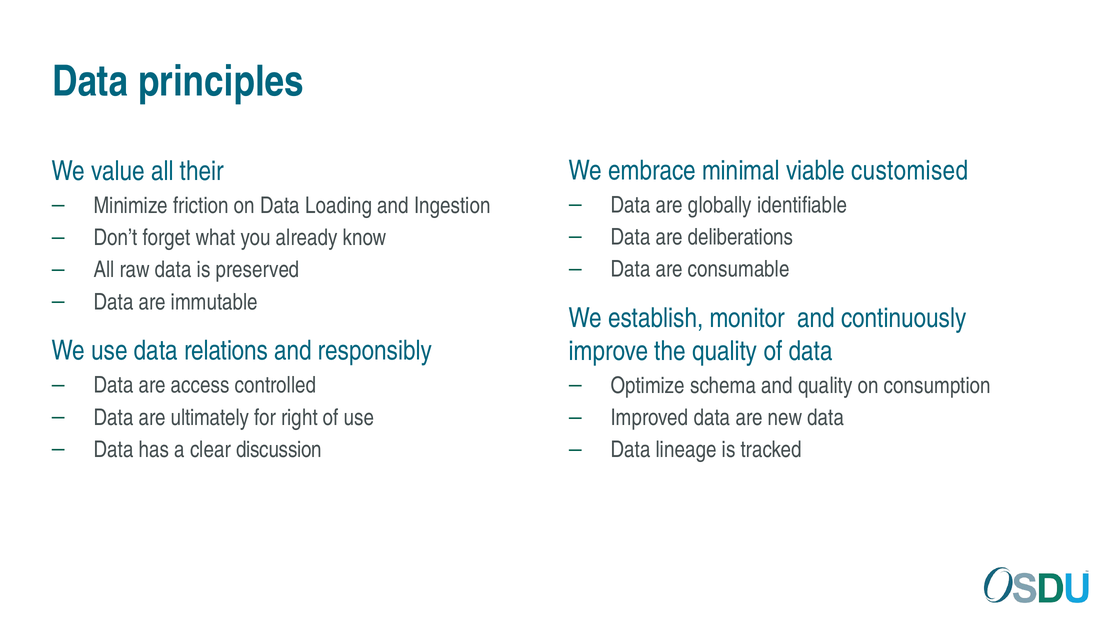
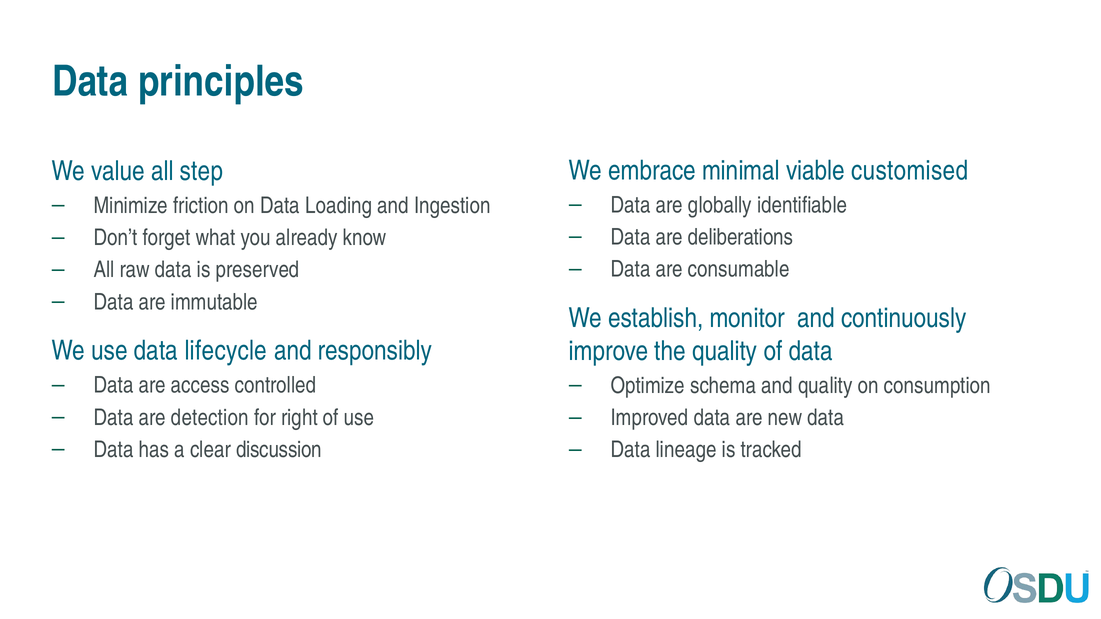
their: their -> step (202, 171)
relations: relations -> lifecycle (226, 351)
ultimately: ultimately -> detection (210, 418)
